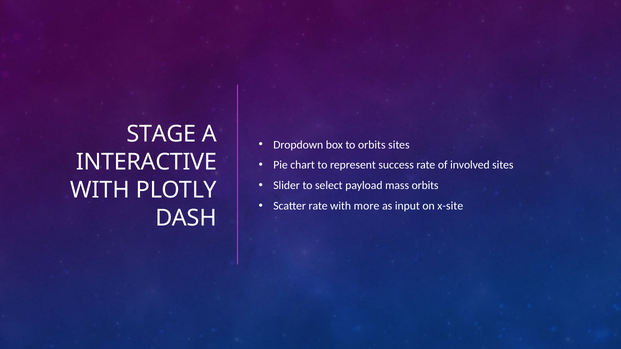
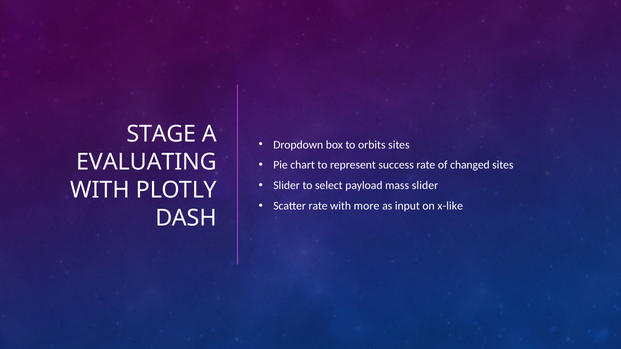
INTERACTIVE: INTERACTIVE -> EVALUATING (146, 162)
involved: involved -> changed (470, 165)
mass orbits: orbits -> slider (425, 186)
x-site: x-site -> x-like (450, 206)
